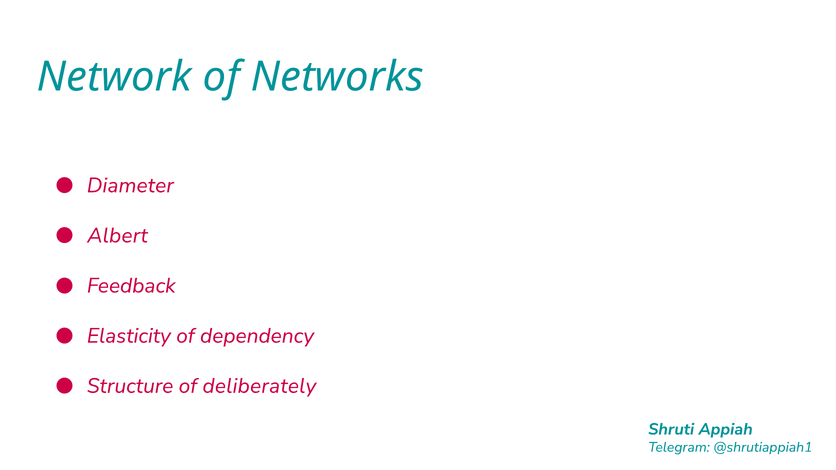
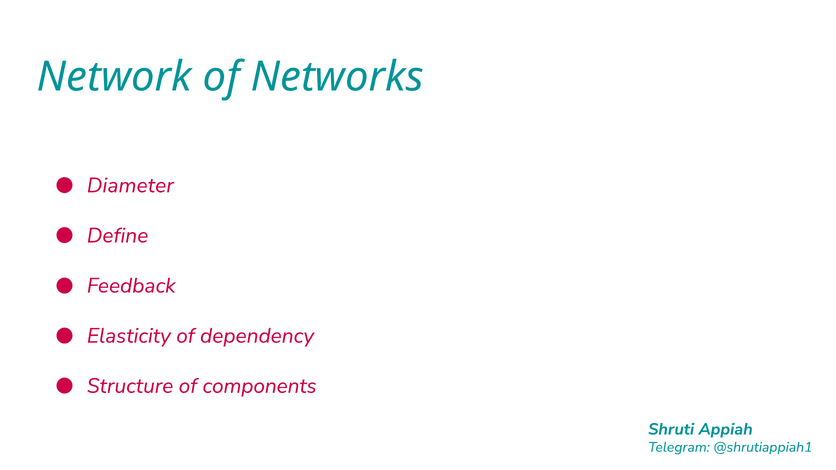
Albert: Albert -> Define (118, 236)
deliberately: deliberately -> components (260, 386)
